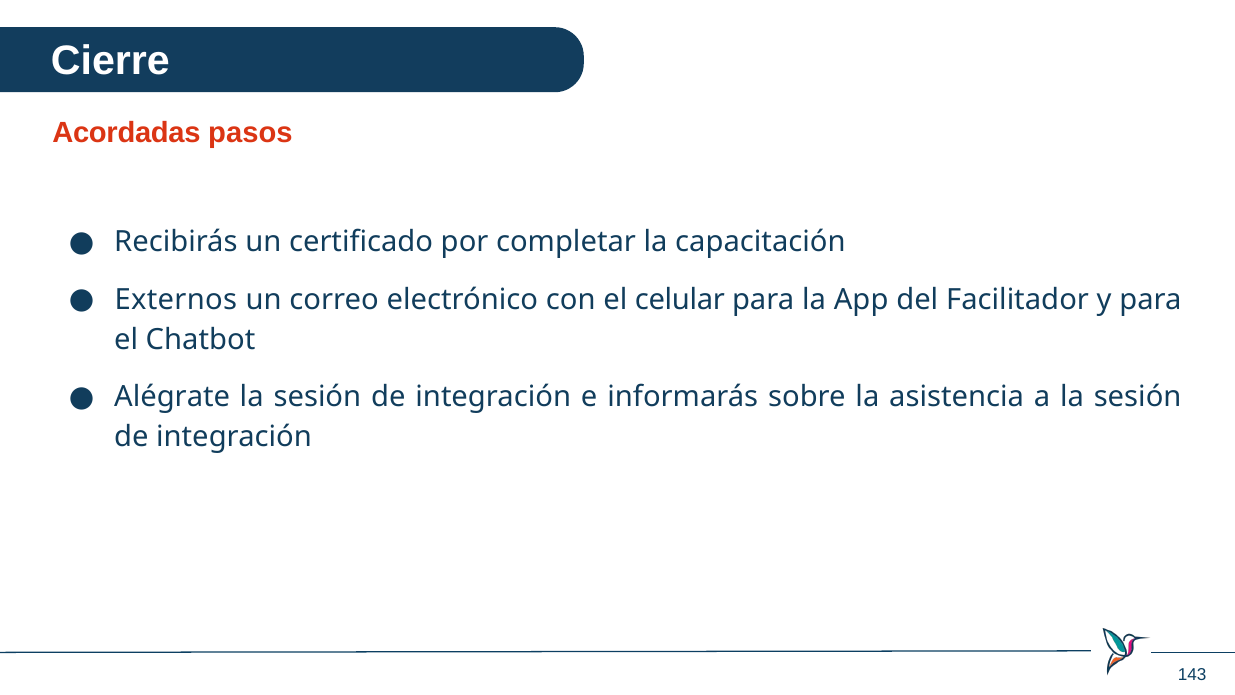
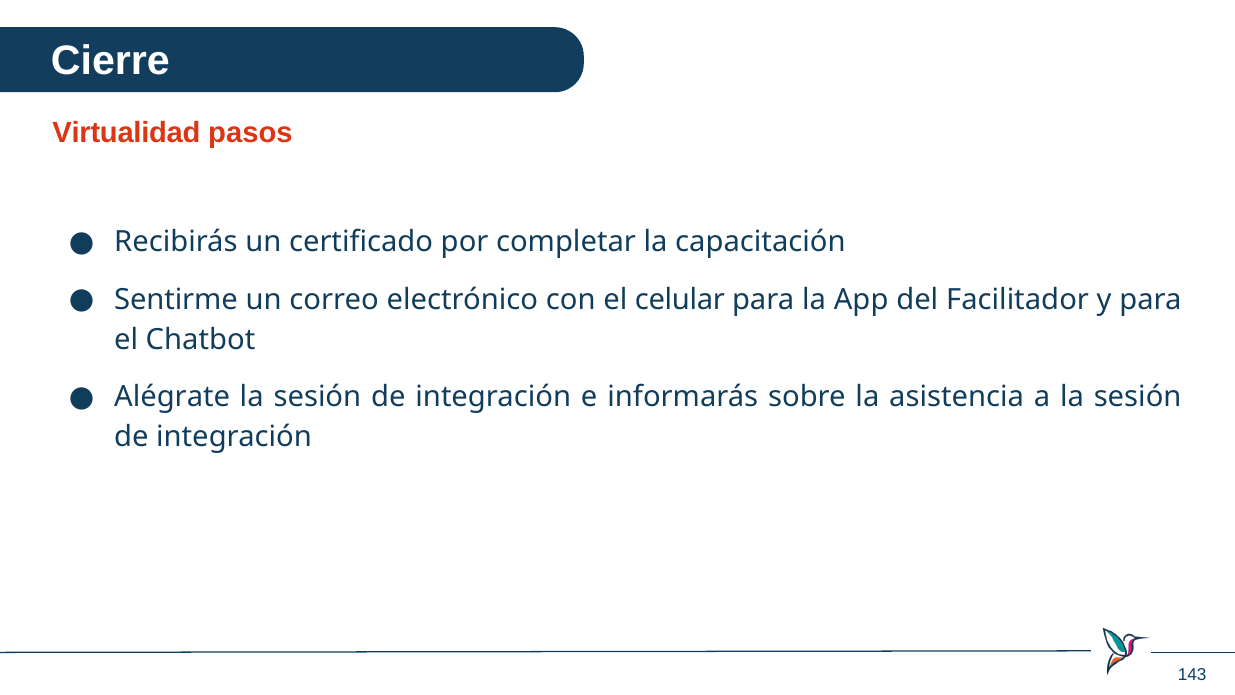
Acordadas: Acordadas -> Virtualidad (126, 132)
Externos: Externos -> Sentirme (176, 299)
